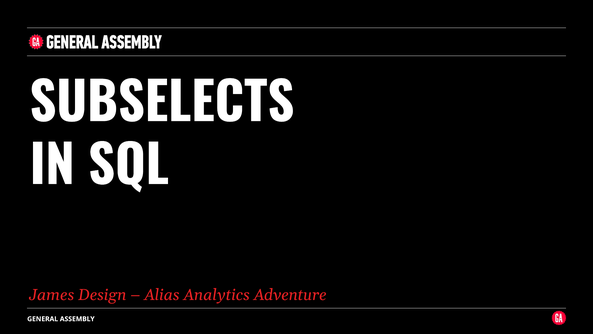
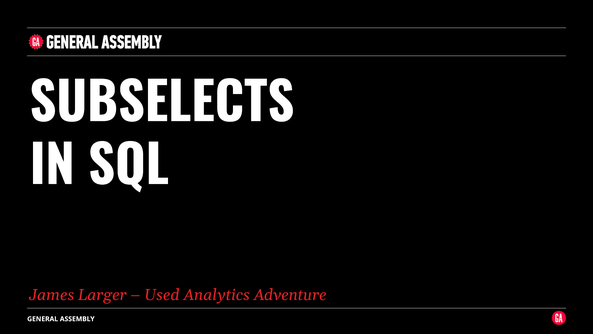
Design: Design -> Larger (102, 295)
Alias: Alias -> Used (162, 295)
